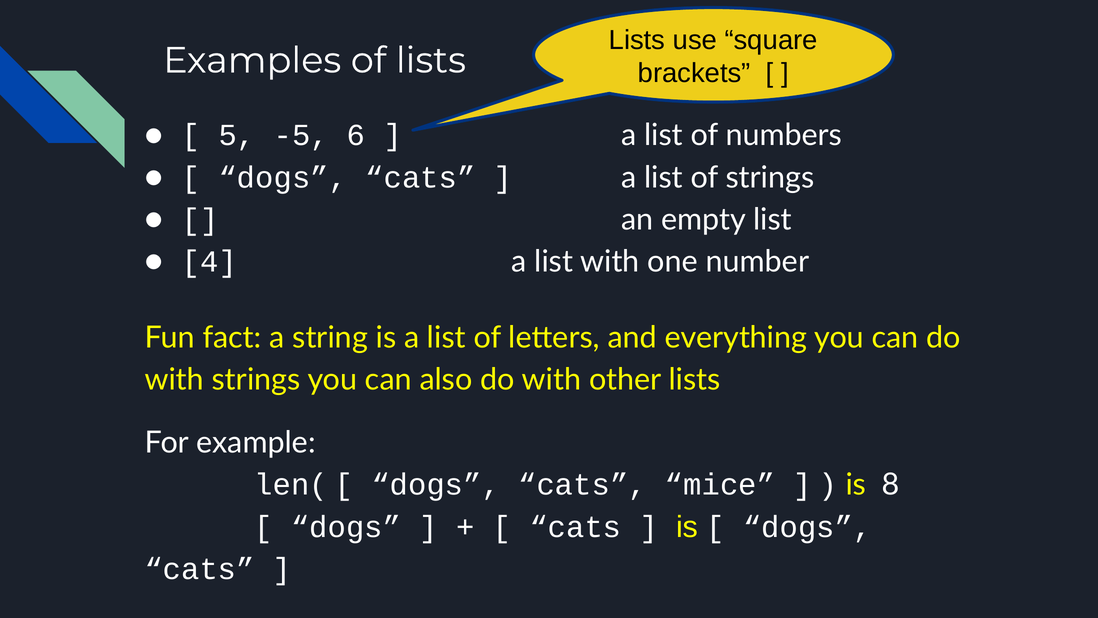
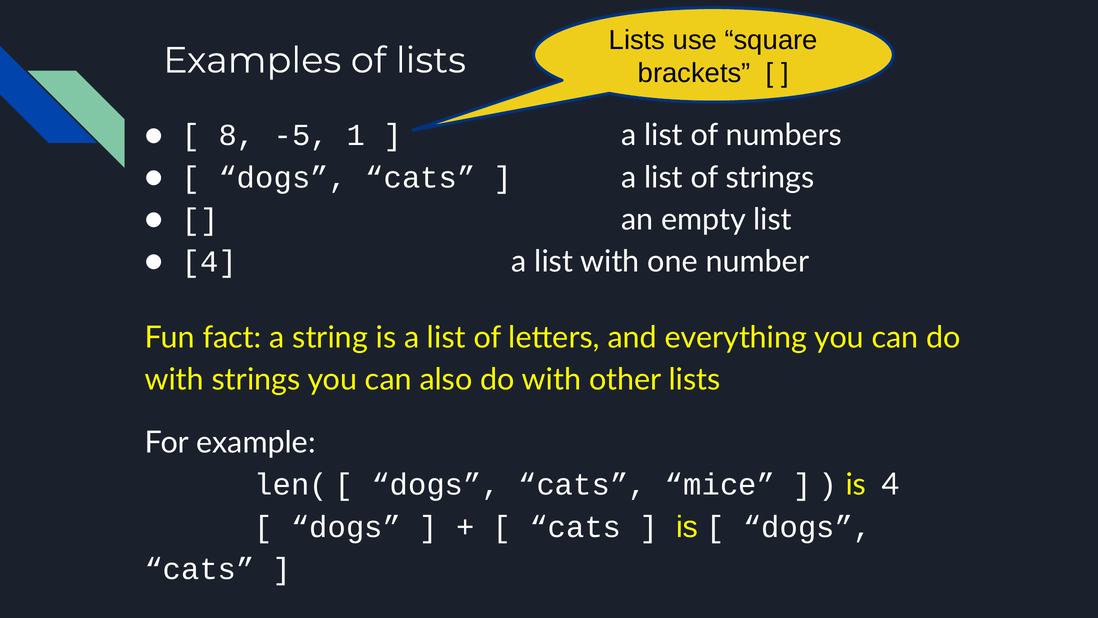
5: 5 -> 8 (237, 135)
6: 6 -> 1 (356, 135)
is 8: 8 -> 4 (891, 485)
